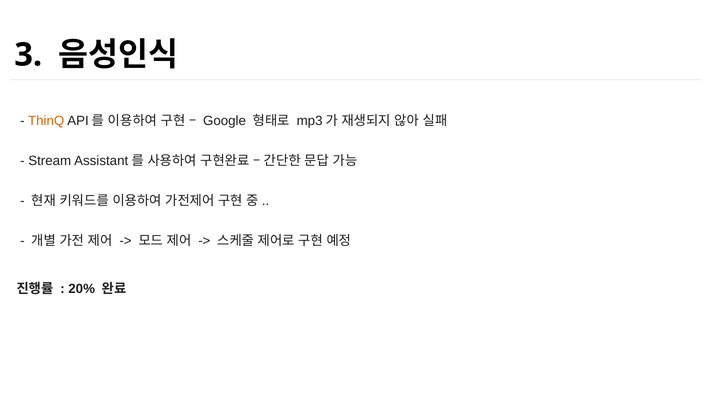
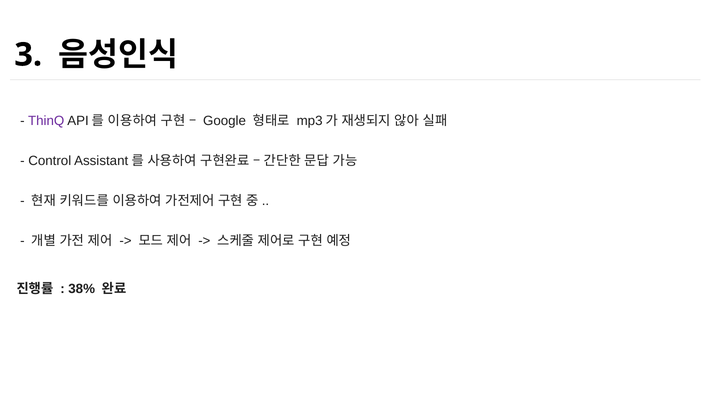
ThinQ colour: orange -> purple (46, 121)
Stream: Stream -> Control (50, 161)
20%: 20% -> 38% (82, 289)
